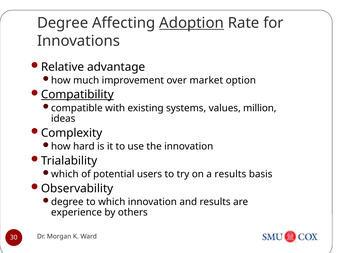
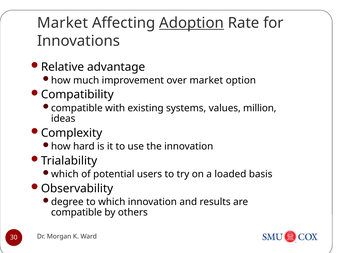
Degree: Degree -> Market (63, 23)
Compatibility underline: present -> none (77, 95)
a results: results -> loaded (230, 174)
experience: experience -> compatible (77, 212)
